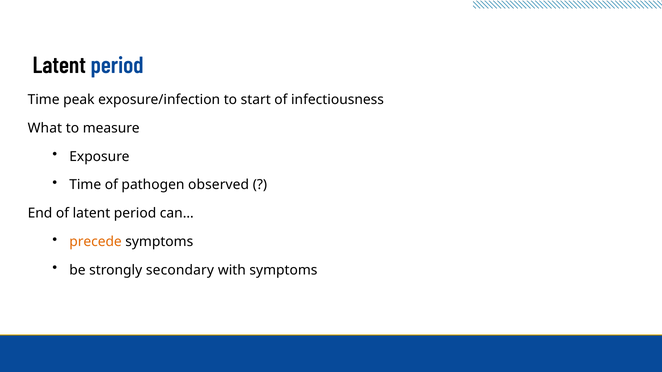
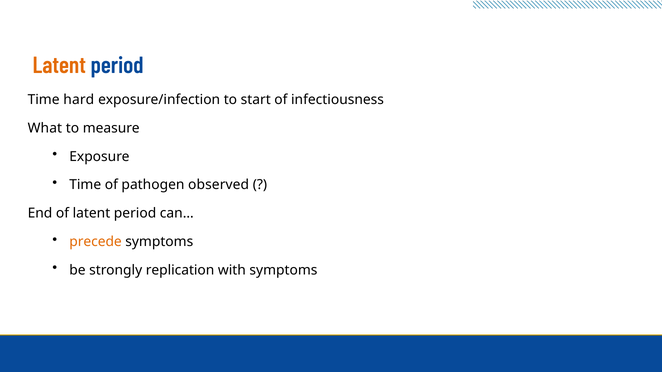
Latent colour: black -> orange (59, 66)
peak: peak -> hard (79, 100)
secondary: secondary -> replication (180, 270)
